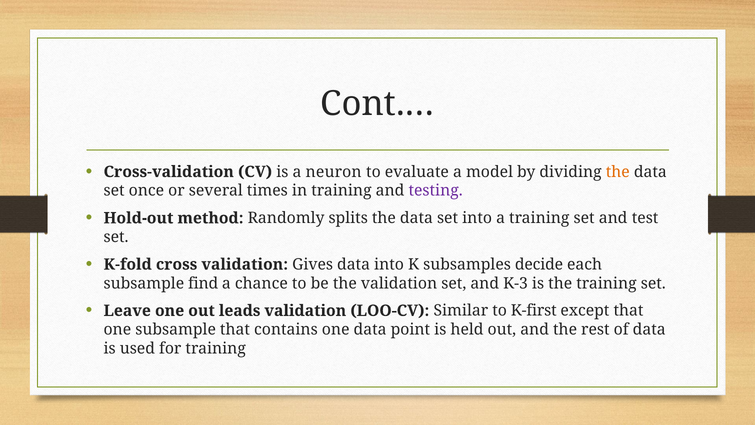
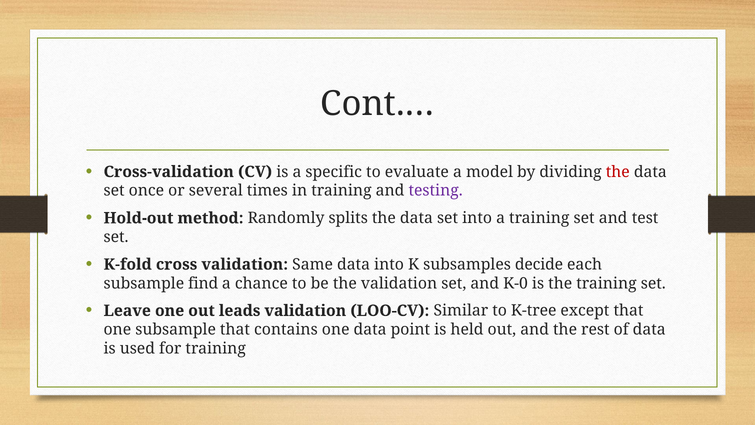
neuron: neuron -> specific (334, 172)
the colour: orange -> red (618, 172)
Gives: Gives -> Same (313, 264)
K-3: K-3 -> K-0 (516, 283)
K-first: K-first -> K-tree (534, 310)
